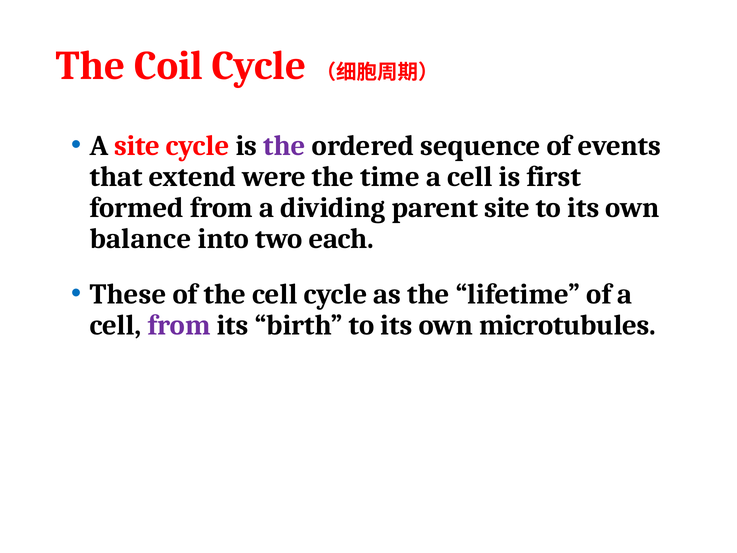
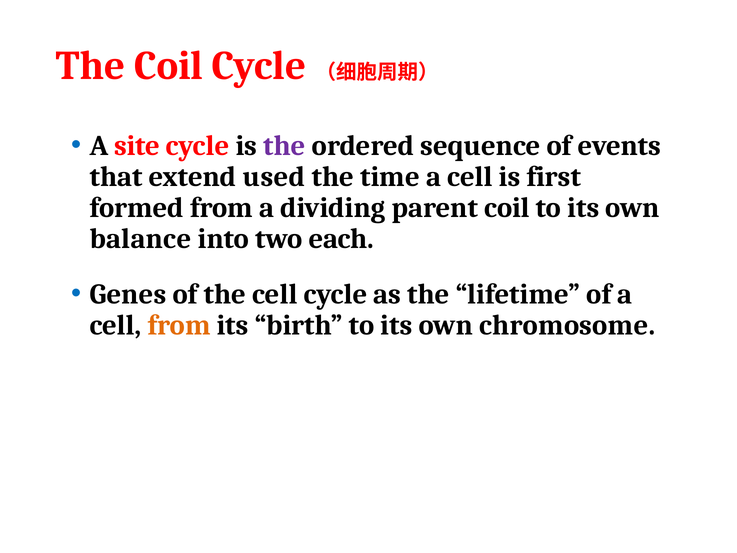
were: were -> used (274, 177)
parent site: site -> coil (507, 208)
These: These -> Genes (128, 294)
from colour: purple -> orange (179, 325)
microtubules: microtubules -> chromosome (567, 325)
